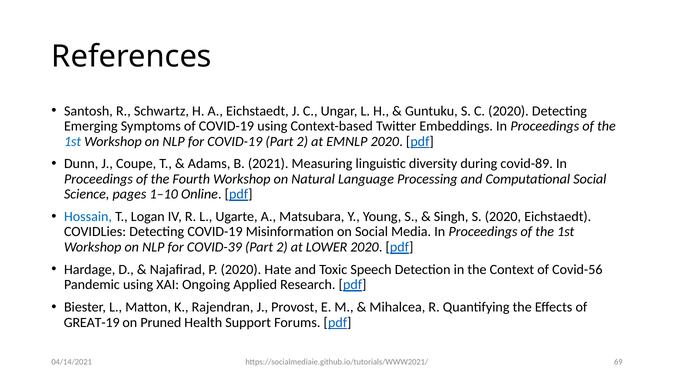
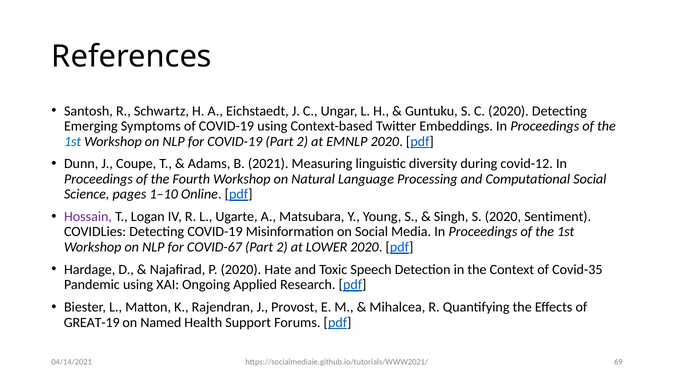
covid-89: covid-89 -> covid-12 (527, 164)
Hossain colour: blue -> purple (88, 217)
2020 Eichstaedt: Eichstaedt -> Sentiment (558, 217)
COVID-39: COVID-39 -> COVID-67 (214, 247)
Covid-56: Covid-56 -> Covid-35 (577, 269)
Pruned: Pruned -> Named (161, 323)
